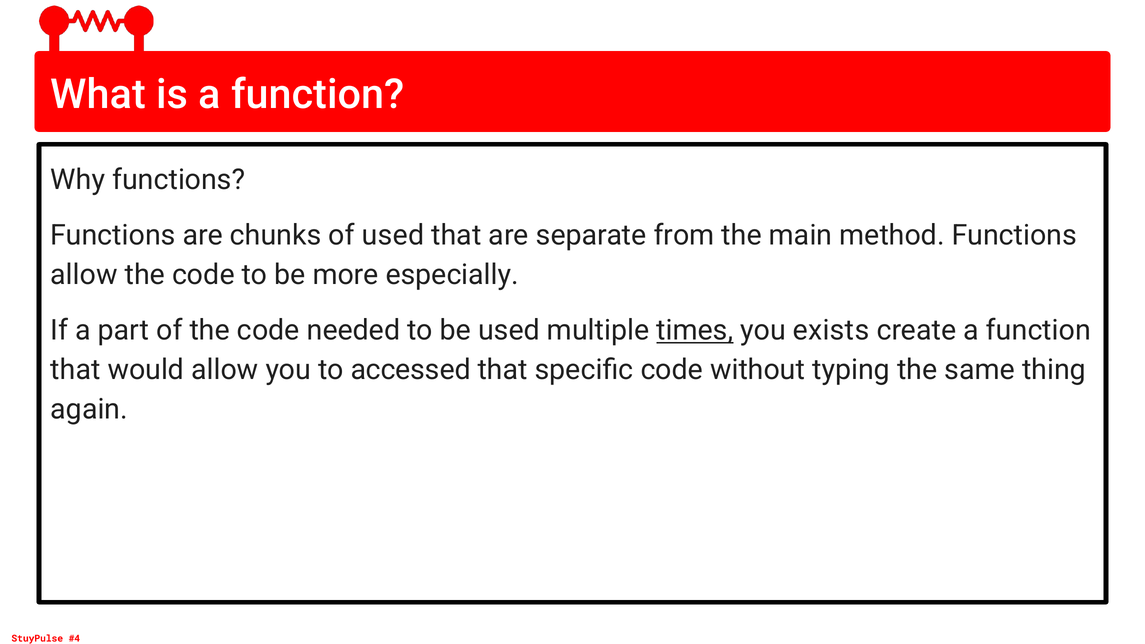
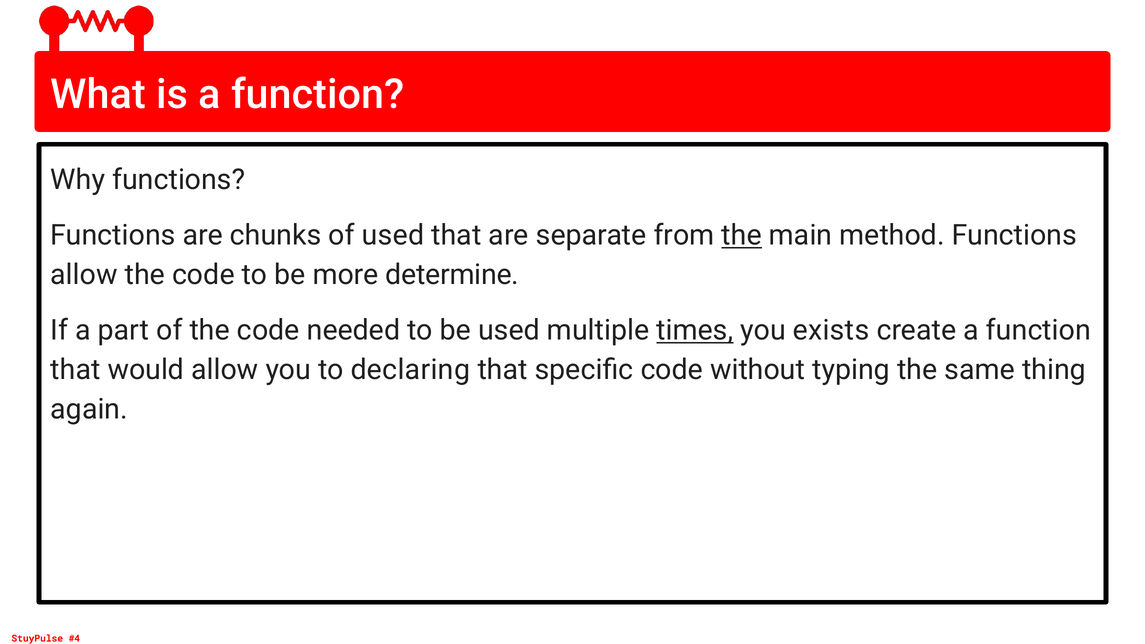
the underline: none -> present (742, 235)
especially: especially -> determine (452, 275)
accessed: accessed -> declaring (410, 370)
